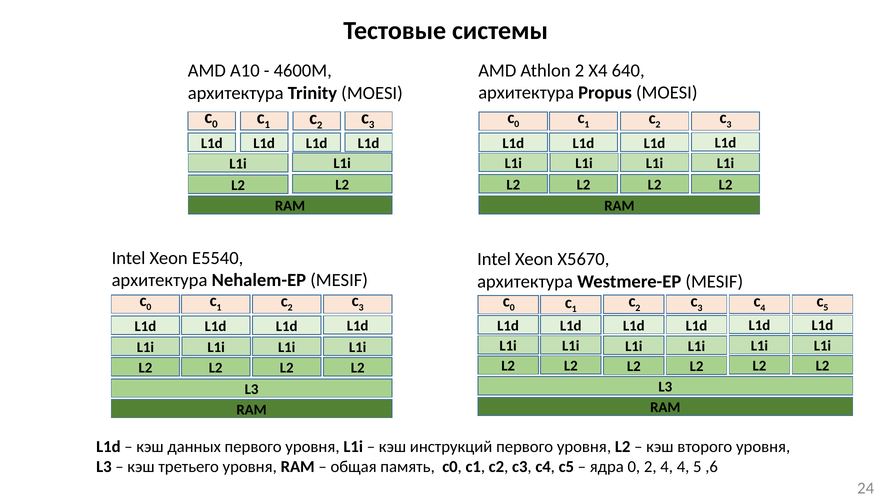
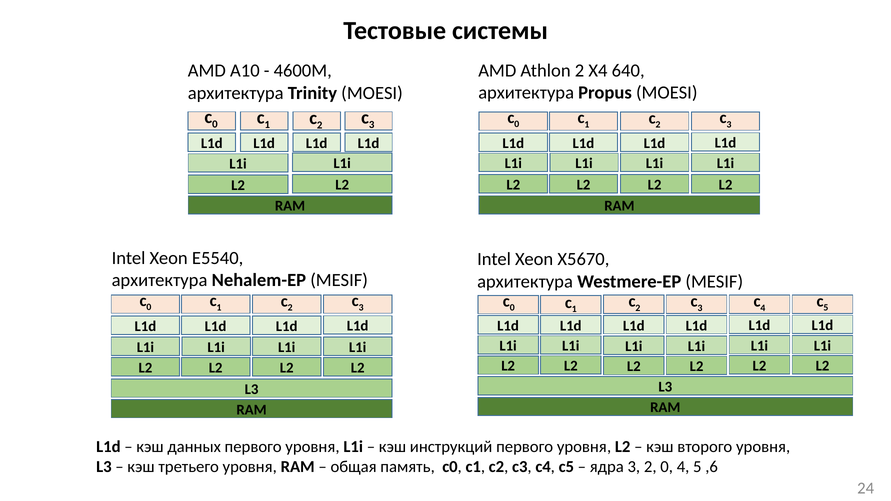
ядра 0: 0 -> 3 (634, 467)
2 4: 4 -> 0 (667, 467)
